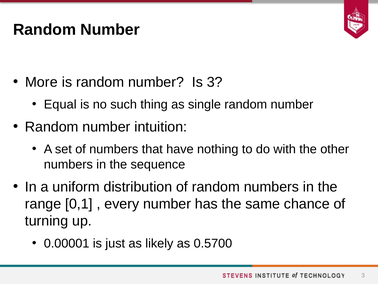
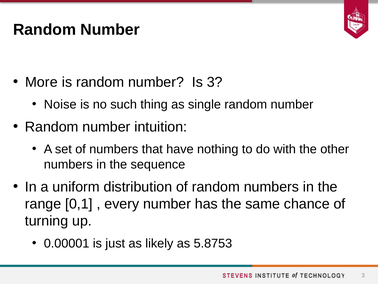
Equal: Equal -> Noise (60, 104)
0.5700: 0.5700 -> 5.8753 (213, 243)
